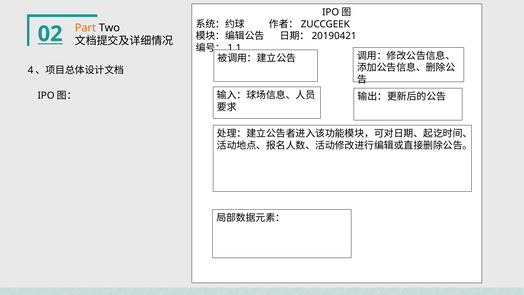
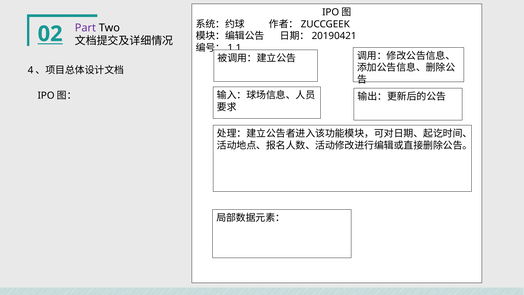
Part colour: orange -> purple (85, 28)
